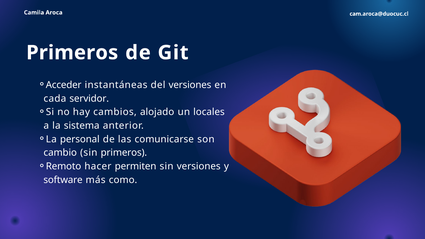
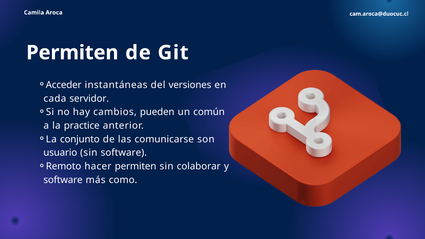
Primeros: Primeros -> Permiten (72, 53)
alojado: alojado -> pueden (157, 112)
locales: locales -> común (209, 112)
sistema: sistema -> practice (82, 126)
personal: personal -> conjunto (80, 139)
cambio: cambio -> usuario (60, 153)
sin primeros: primeros -> software (124, 153)
sin versiones: versiones -> colaborar (199, 166)
